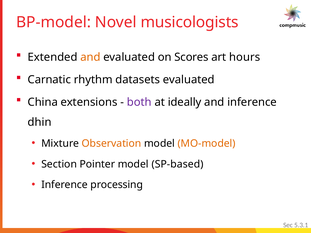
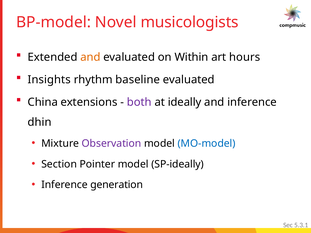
Scores: Scores -> Within (191, 57)
Carnatic: Carnatic -> Insights (49, 80)
datasets: datasets -> baseline (138, 80)
Observation colour: orange -> purple (111, 144)
MO-model colour: orange -> blue (207, 144)
SP-based: SP-based -> SP-ideally (178, 164)
processing: processing -> generation (117, 185)
